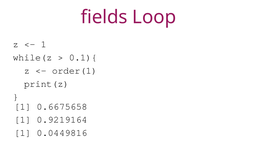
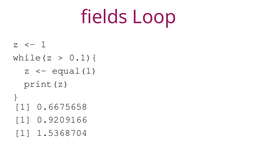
order(1: order(1 -> equal(1 (75, 70)
0.9219164: 0.9219164 -> 0.9209166 (62, 119)
0.0449816: 0.0449816 -> 1.5368704 (62, 132)
